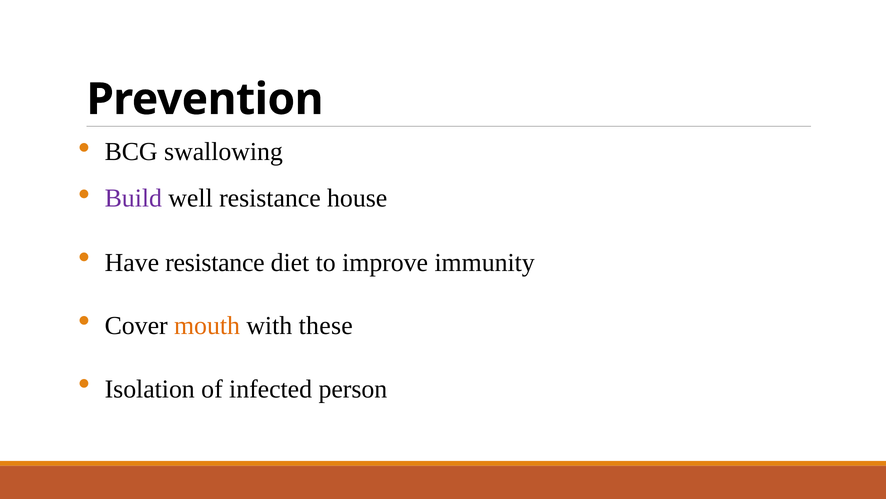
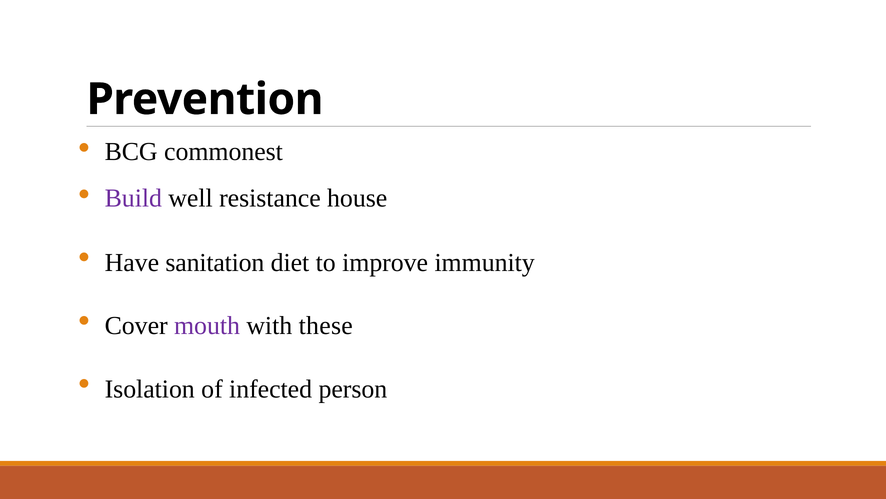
swallowing: swallowing -> commonest (224, 151)
Have resistance: resistance -> sanitation (215, 262)
mouth colour: orange -> purple (207, 325)
